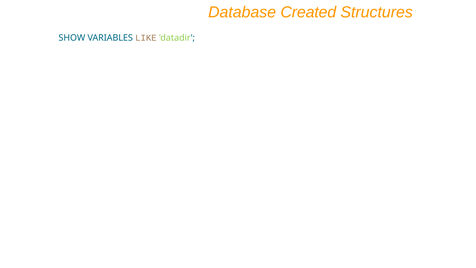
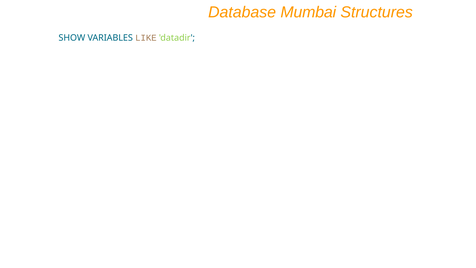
Created: Created -> Mumbai (308, 12)
